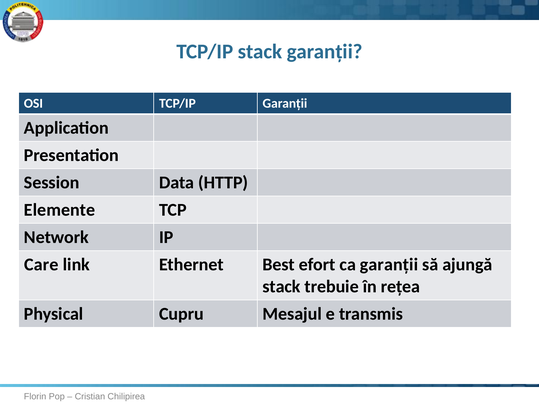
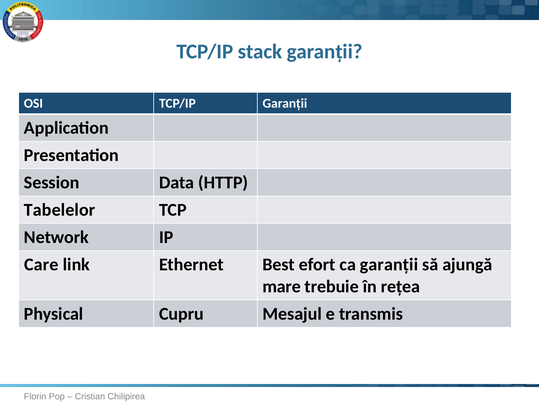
Elemente: Elemente -> Tabelelor (60, 210)
stack: stack -> mare (282, 287)
